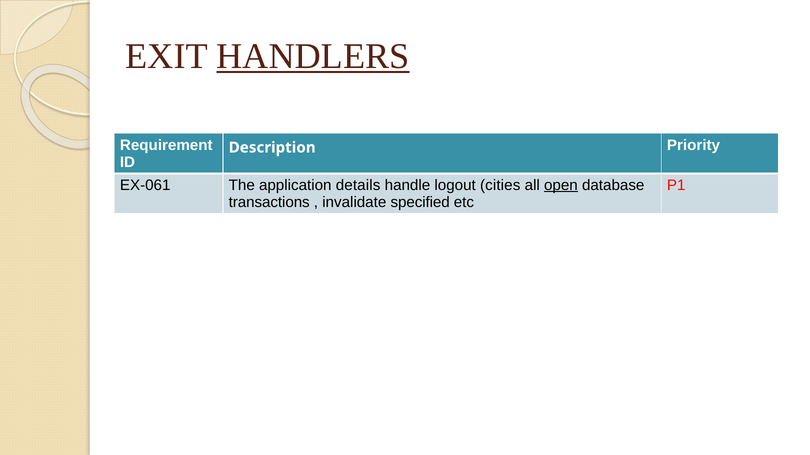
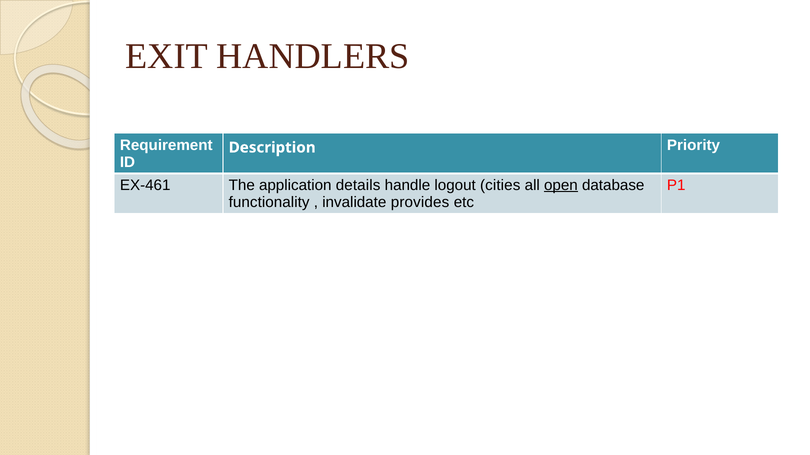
HANDLERS underline: present -> none (313, 56)
EX-061: EX-061 -> EX-461 (145, 185)
transactions: transactions -> functionality (269, 202)
specified: specified -> provides (420, 202)
